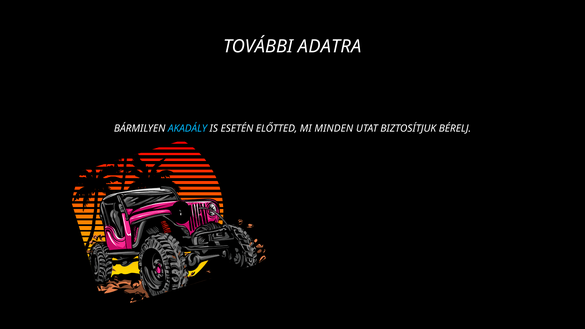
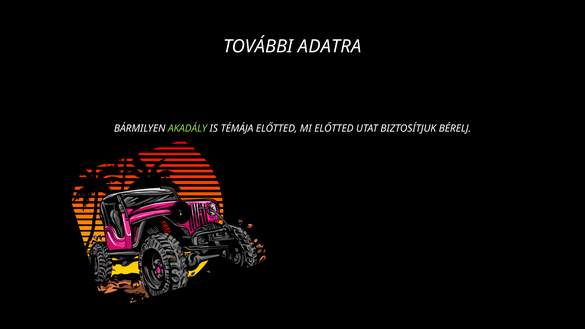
AKADÁLY colour: light blue -> light green (188, 128)
ESETÉN: ESETÉN -> TÉMÁJA (237, 128)
MI MINDEN: MINDEN -> ELŐTTED (334, 128)
